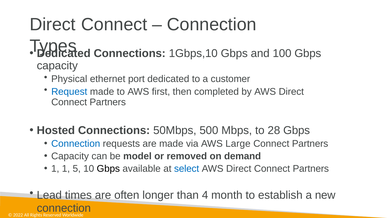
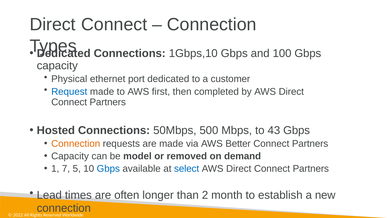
28: 28 -> 43 (274, 130)
Connection colour: blue -> orange (76, 144)
Large: Large -> Better (238, 144)
1 1: 1 -> 7 (66, 169)
Gbps colour: black -> blue (108, 169)
4: 4 -> 2 (205, 195)
